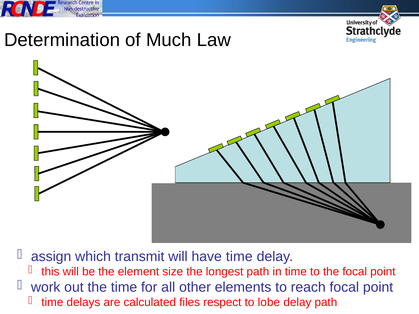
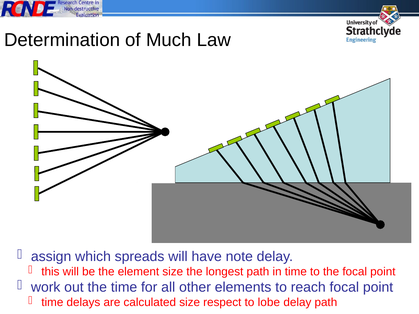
transmit: transmit -> spreads (140, 257)
have time: time -> note (239, 257)
calculated files: files -> size (190, 303)
